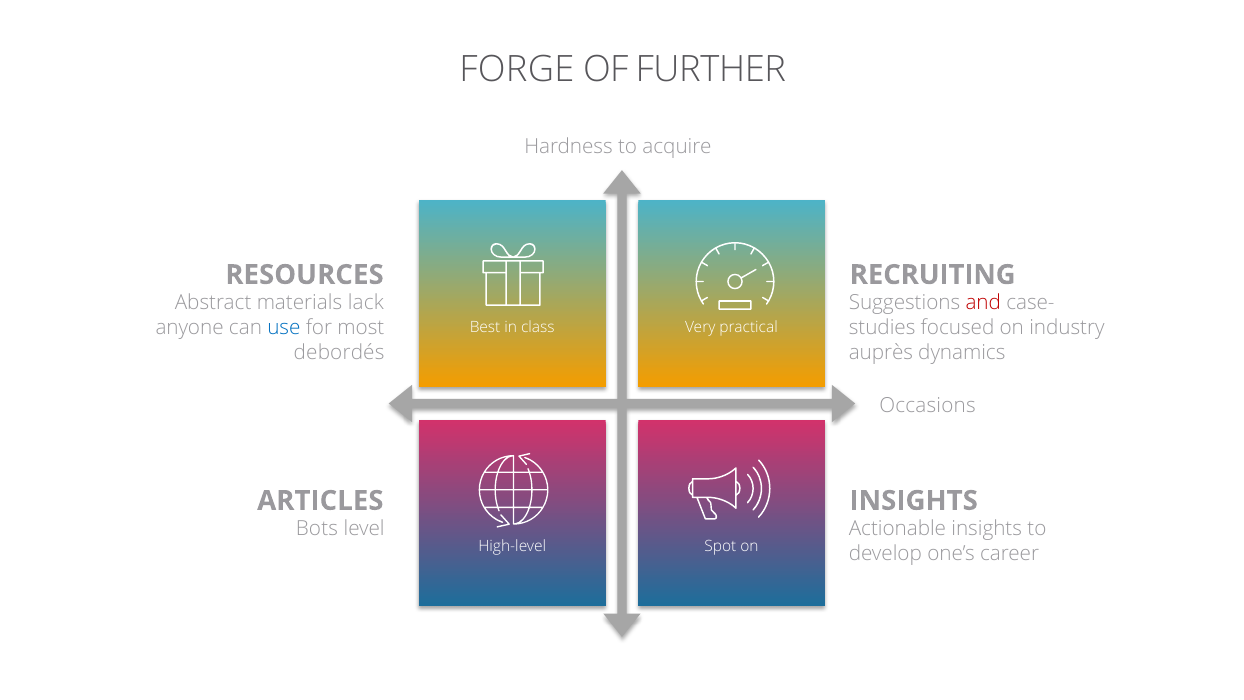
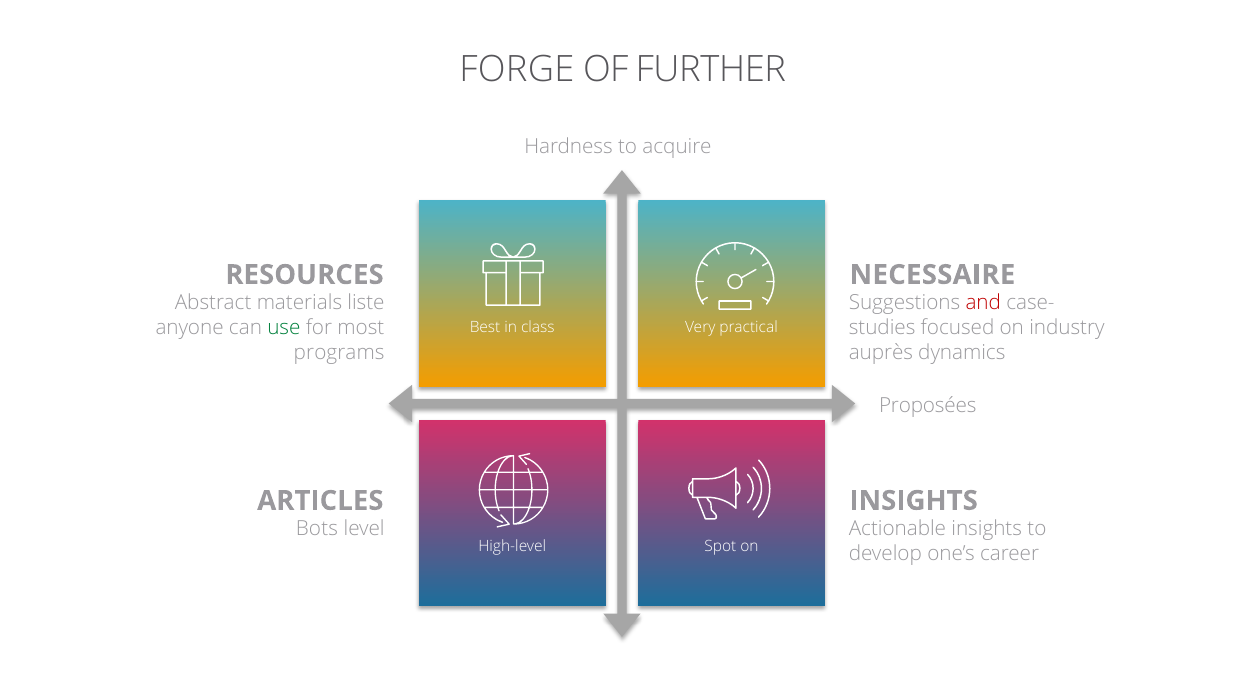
RECRUITING: RECRUITING -> NECESSAIRE (933, 275)
lack: lack -> liste (366, 303)
use colour: blue -> green (284, 328)
debordés: debordés -> programs (339, 353)
Occasions: Occasions -> Proposées (928, 405)
